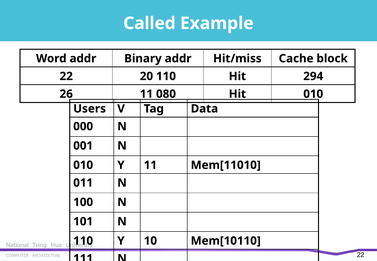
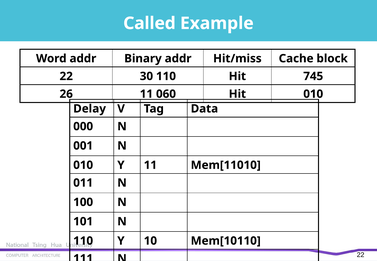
20: 20 -> 30 (146, 76)
294: 294 -> 745 (313, 76)
080: 080 -> 060 (166, 94)
Users: Users -> Delay (90, 109)
